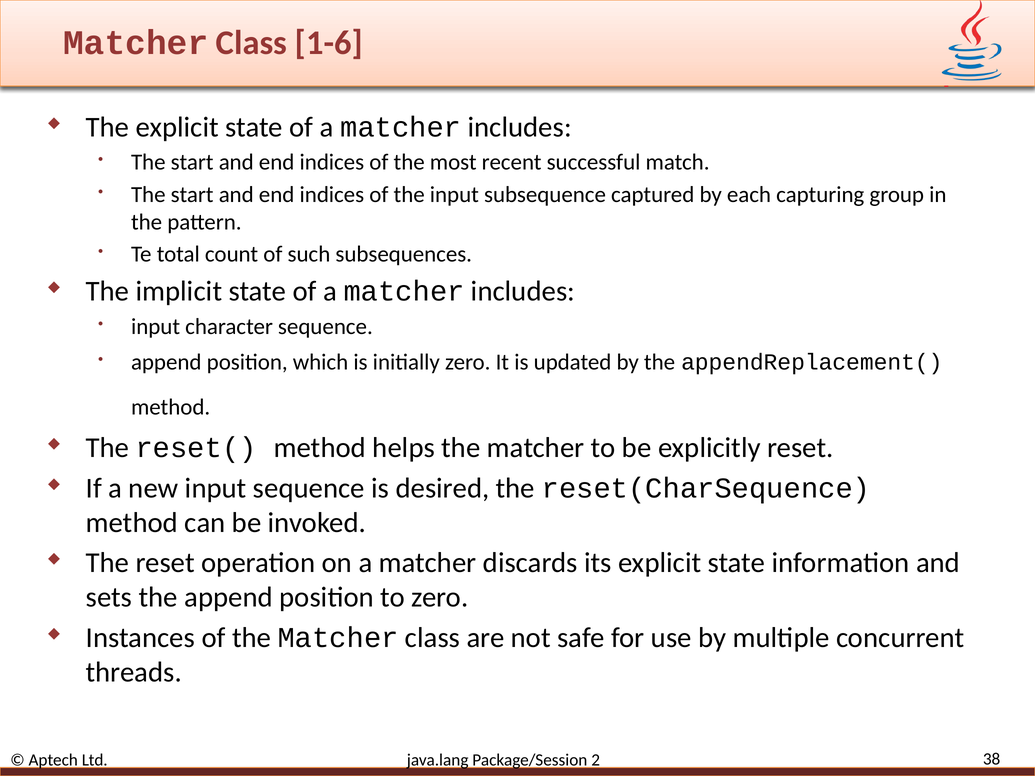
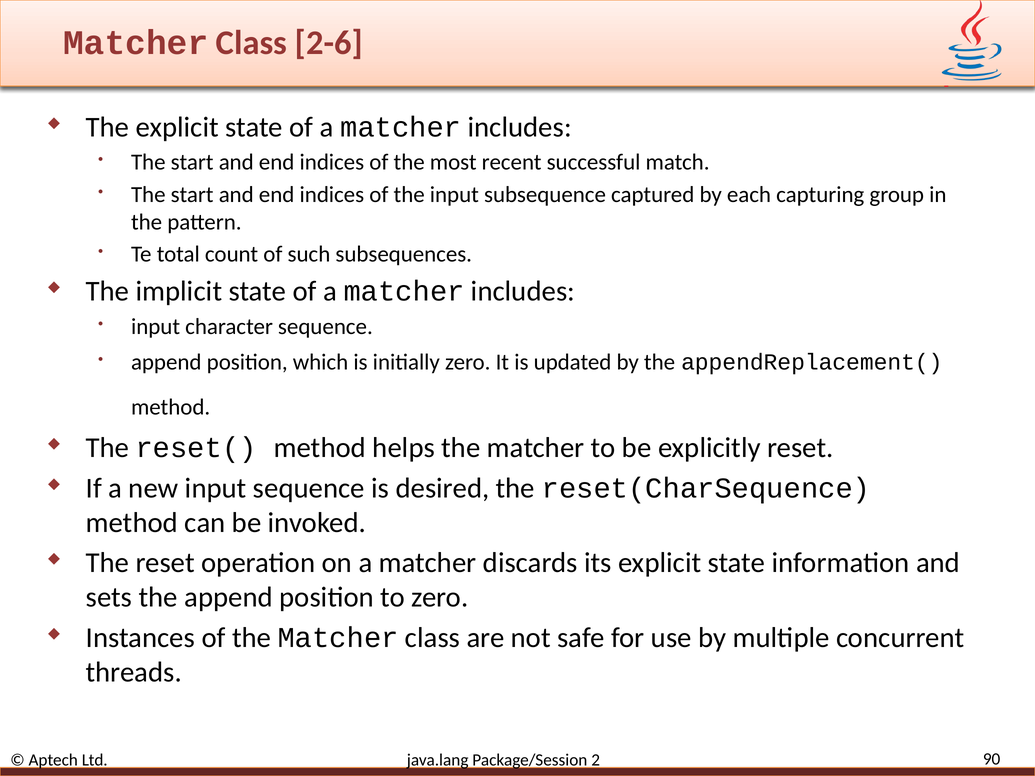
1-6: 1-6 -> 2-6 (329, 43)
38: 38 -> 90 (992, 759)
